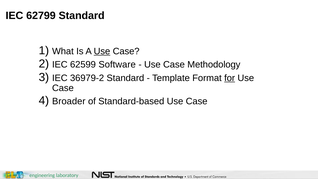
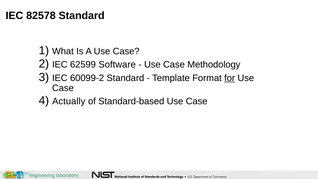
62799: 62799 -> 82578 (41, 15)
Use underline: present -> none (102, 51)
36979-2: 36979-2 -> 60099-2 (87, 78)
Broader: Broader -> Actually (69, 101)
